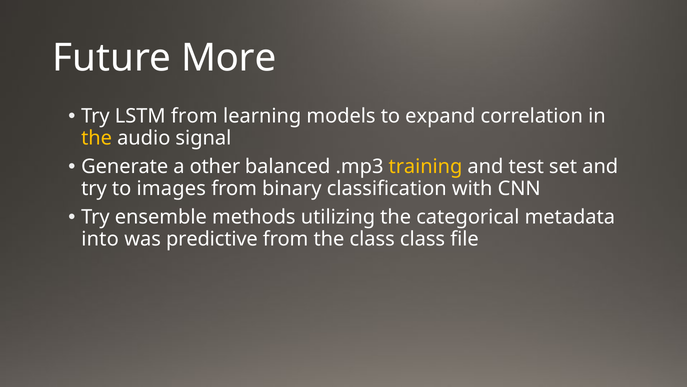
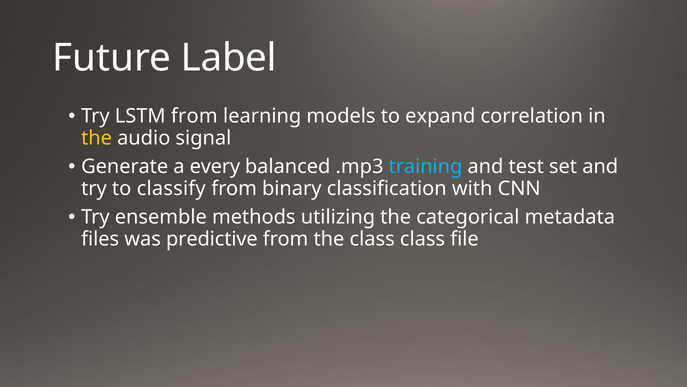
More: More -> Label (229, 58)
other: other -> every (215, 167)
training colour: yellow -> light blue (425, 167)
images: images -> classify (171, 188)
into: into -> files (100, 239)
